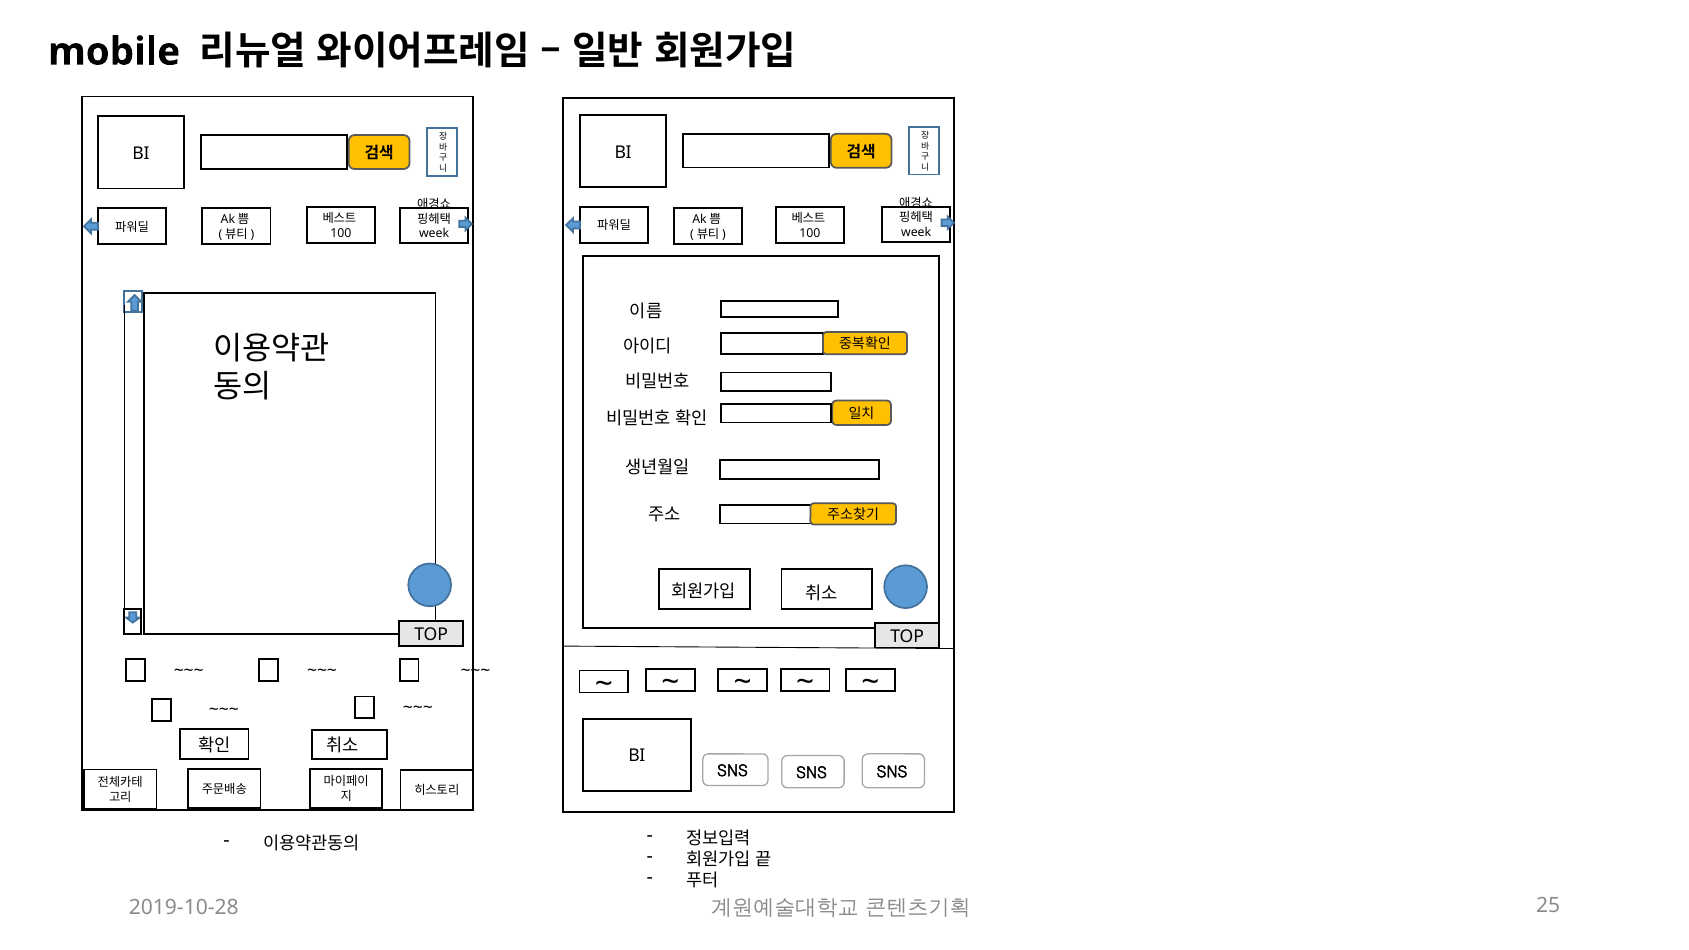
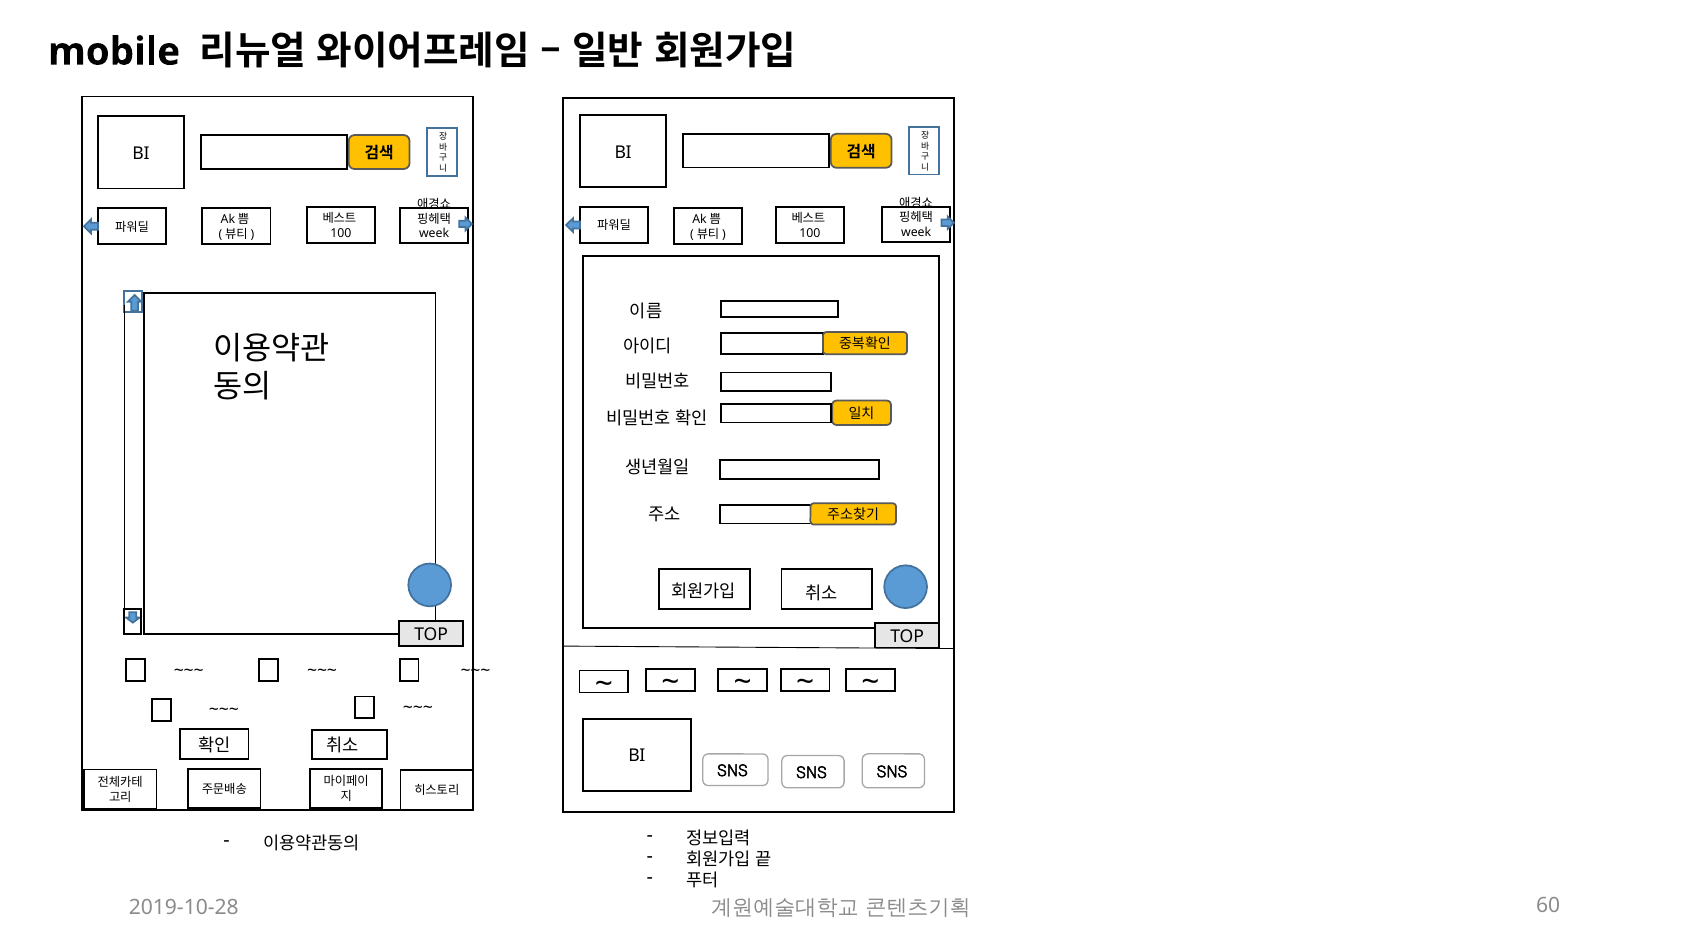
25: 25 -> 60 (1548, 906)
